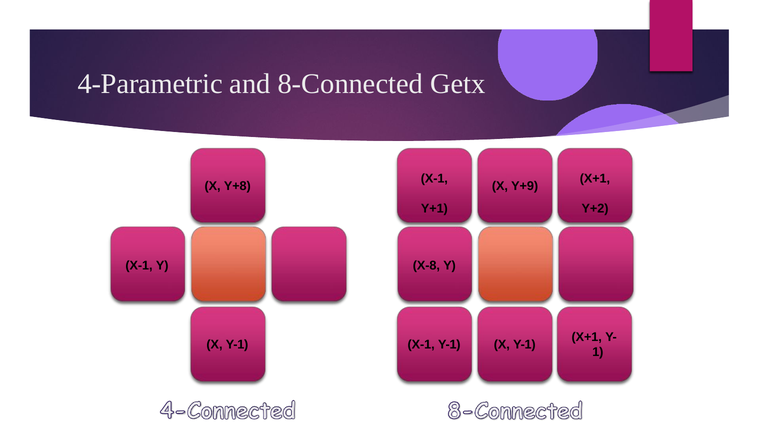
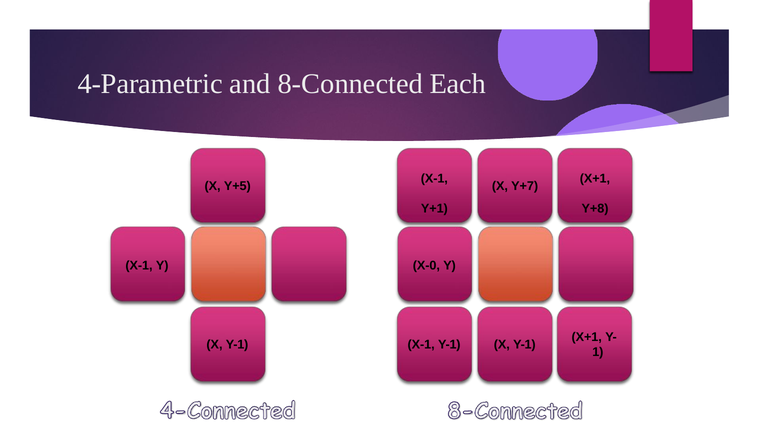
Getx: Getx -> Each (458, 84)
Y+8: Y+8 -> Y+5 (237, 186)
Y+9: Y+9 -> Y+7 (525, 186)
Y+2: Y+2 -> Y+8 (595, 209)
X-8: X-8 -> X-0 (426, 265)
